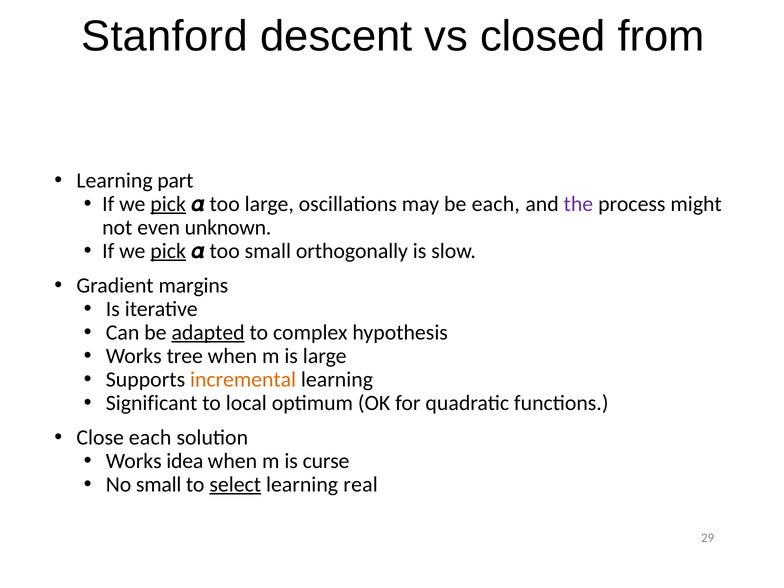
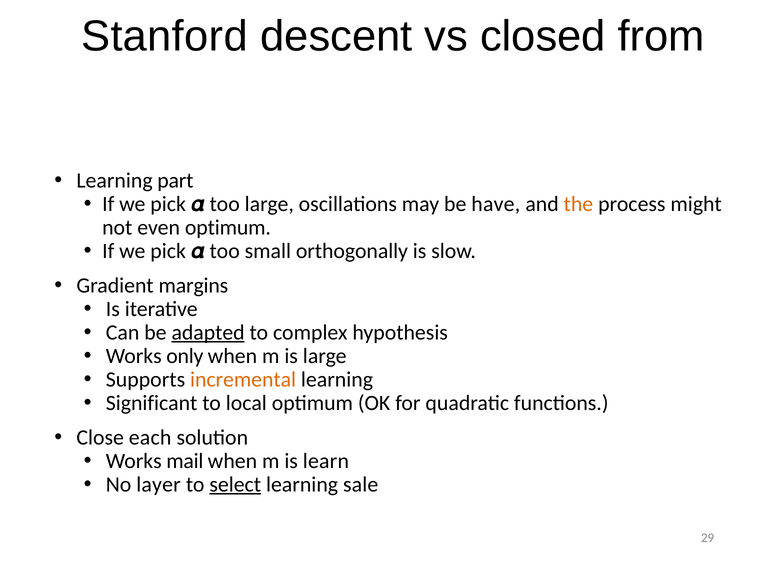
pick underline: present -> none (168, 204)
be each: each -> have (496, 204)
the colour: purple -> orange (578, 204)
even unknown: unknown -> optimum (228, 227)
pick underline: present -> none (168, 251)
tree: tree -> only (185, 356)
idea: idea -> mail (185, 461)
curse: curse -> learn (326, 461)
No small: small -> layer (159, 484)
real: real -> sale (361, 484)
